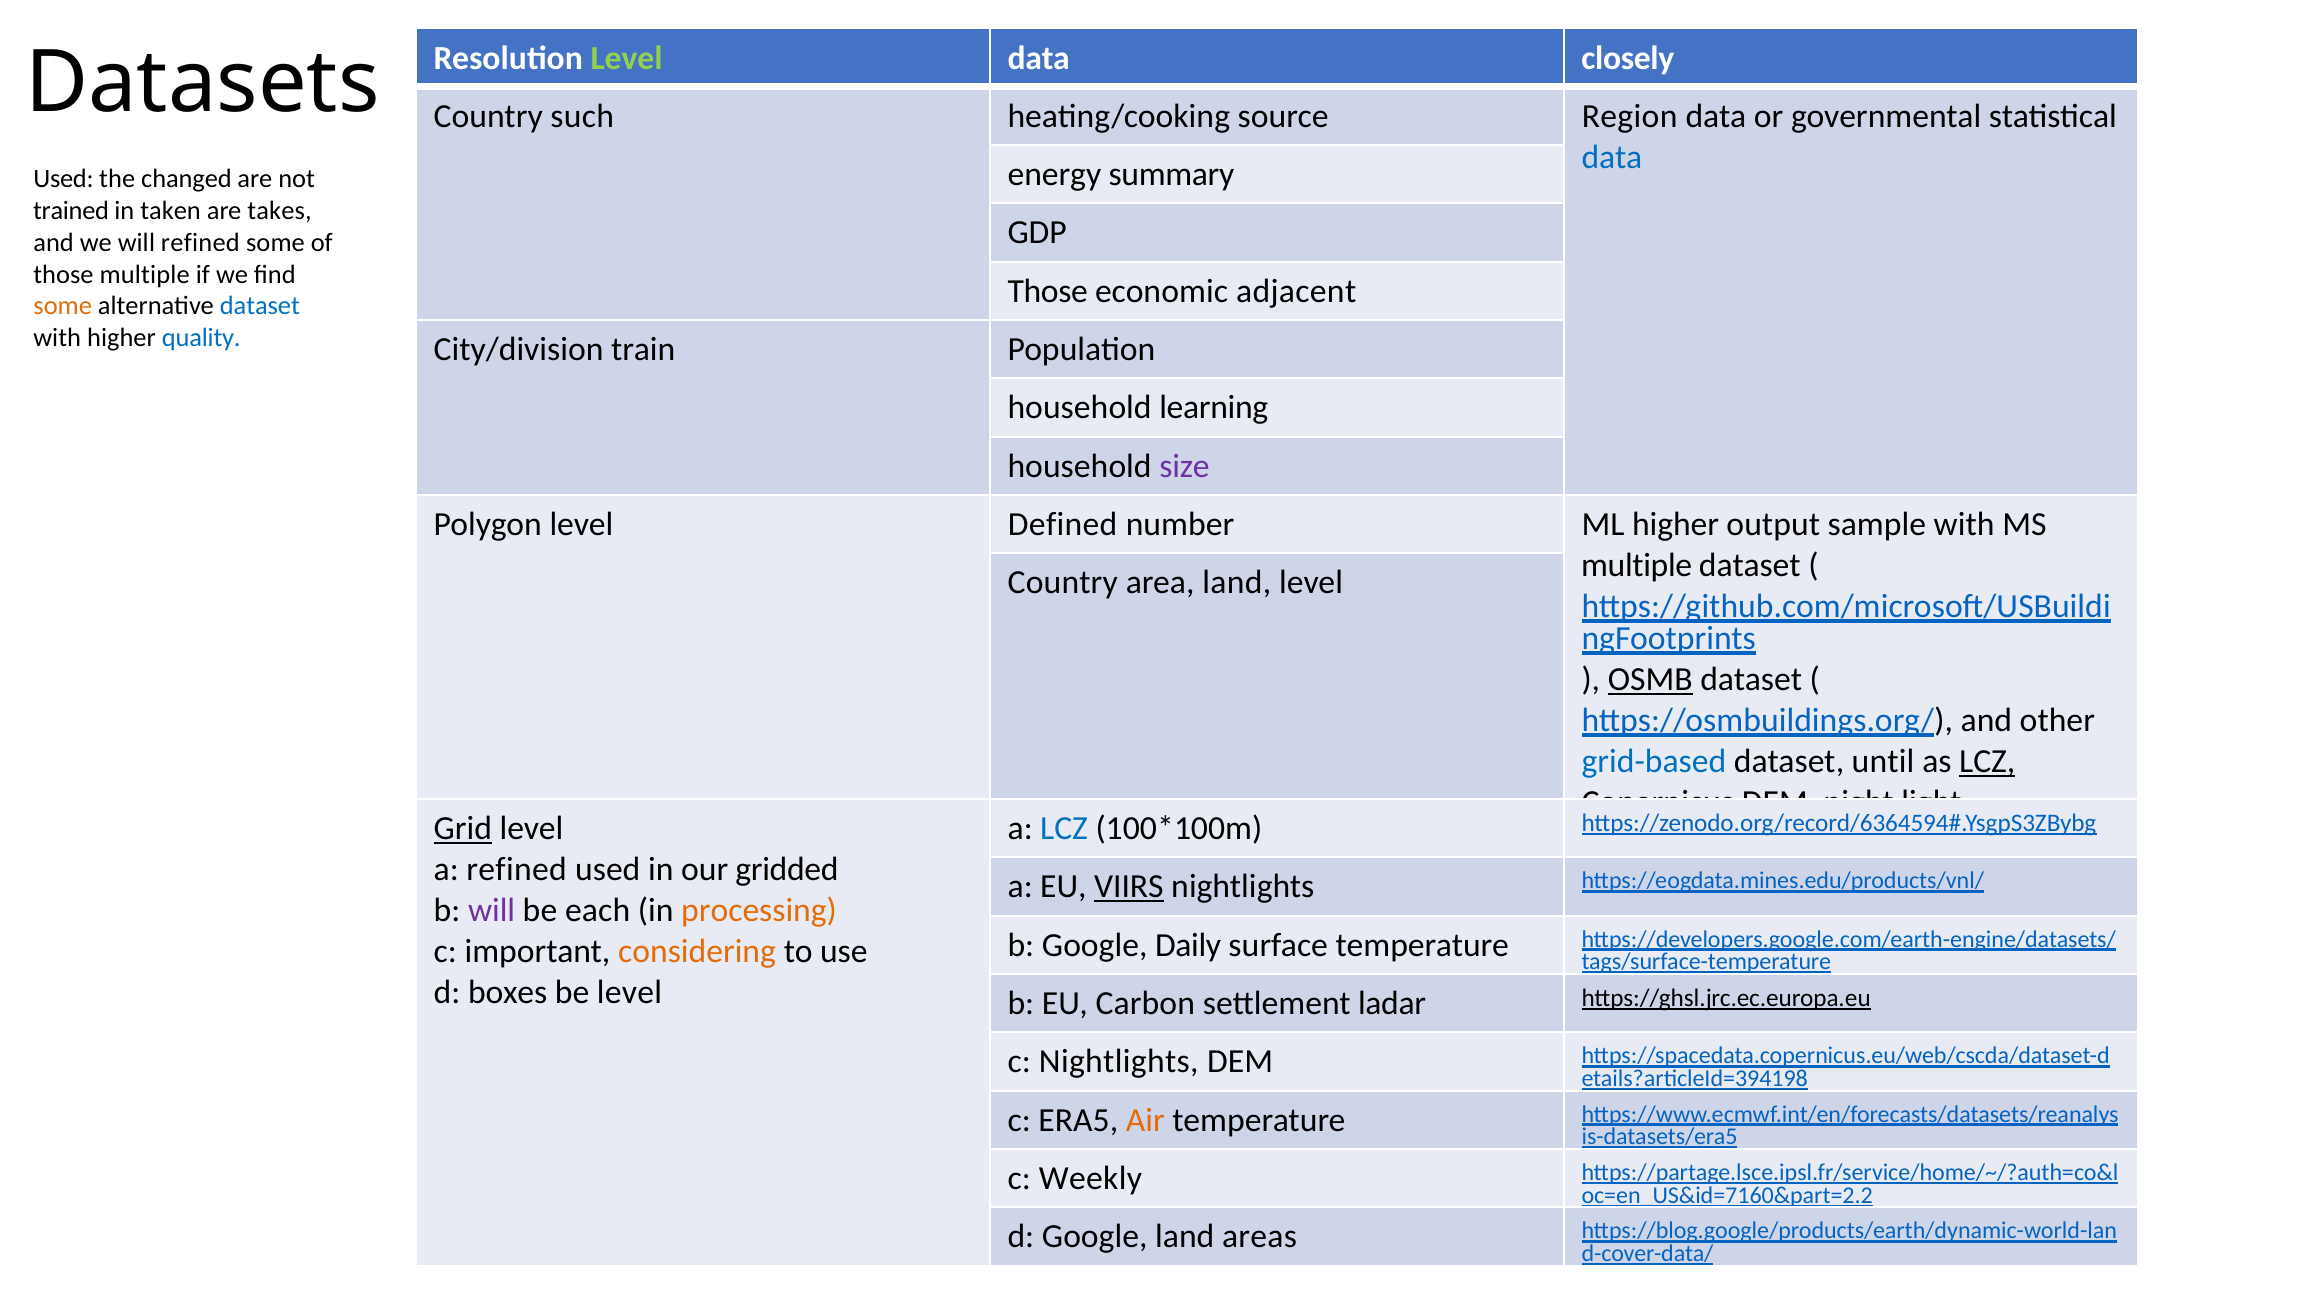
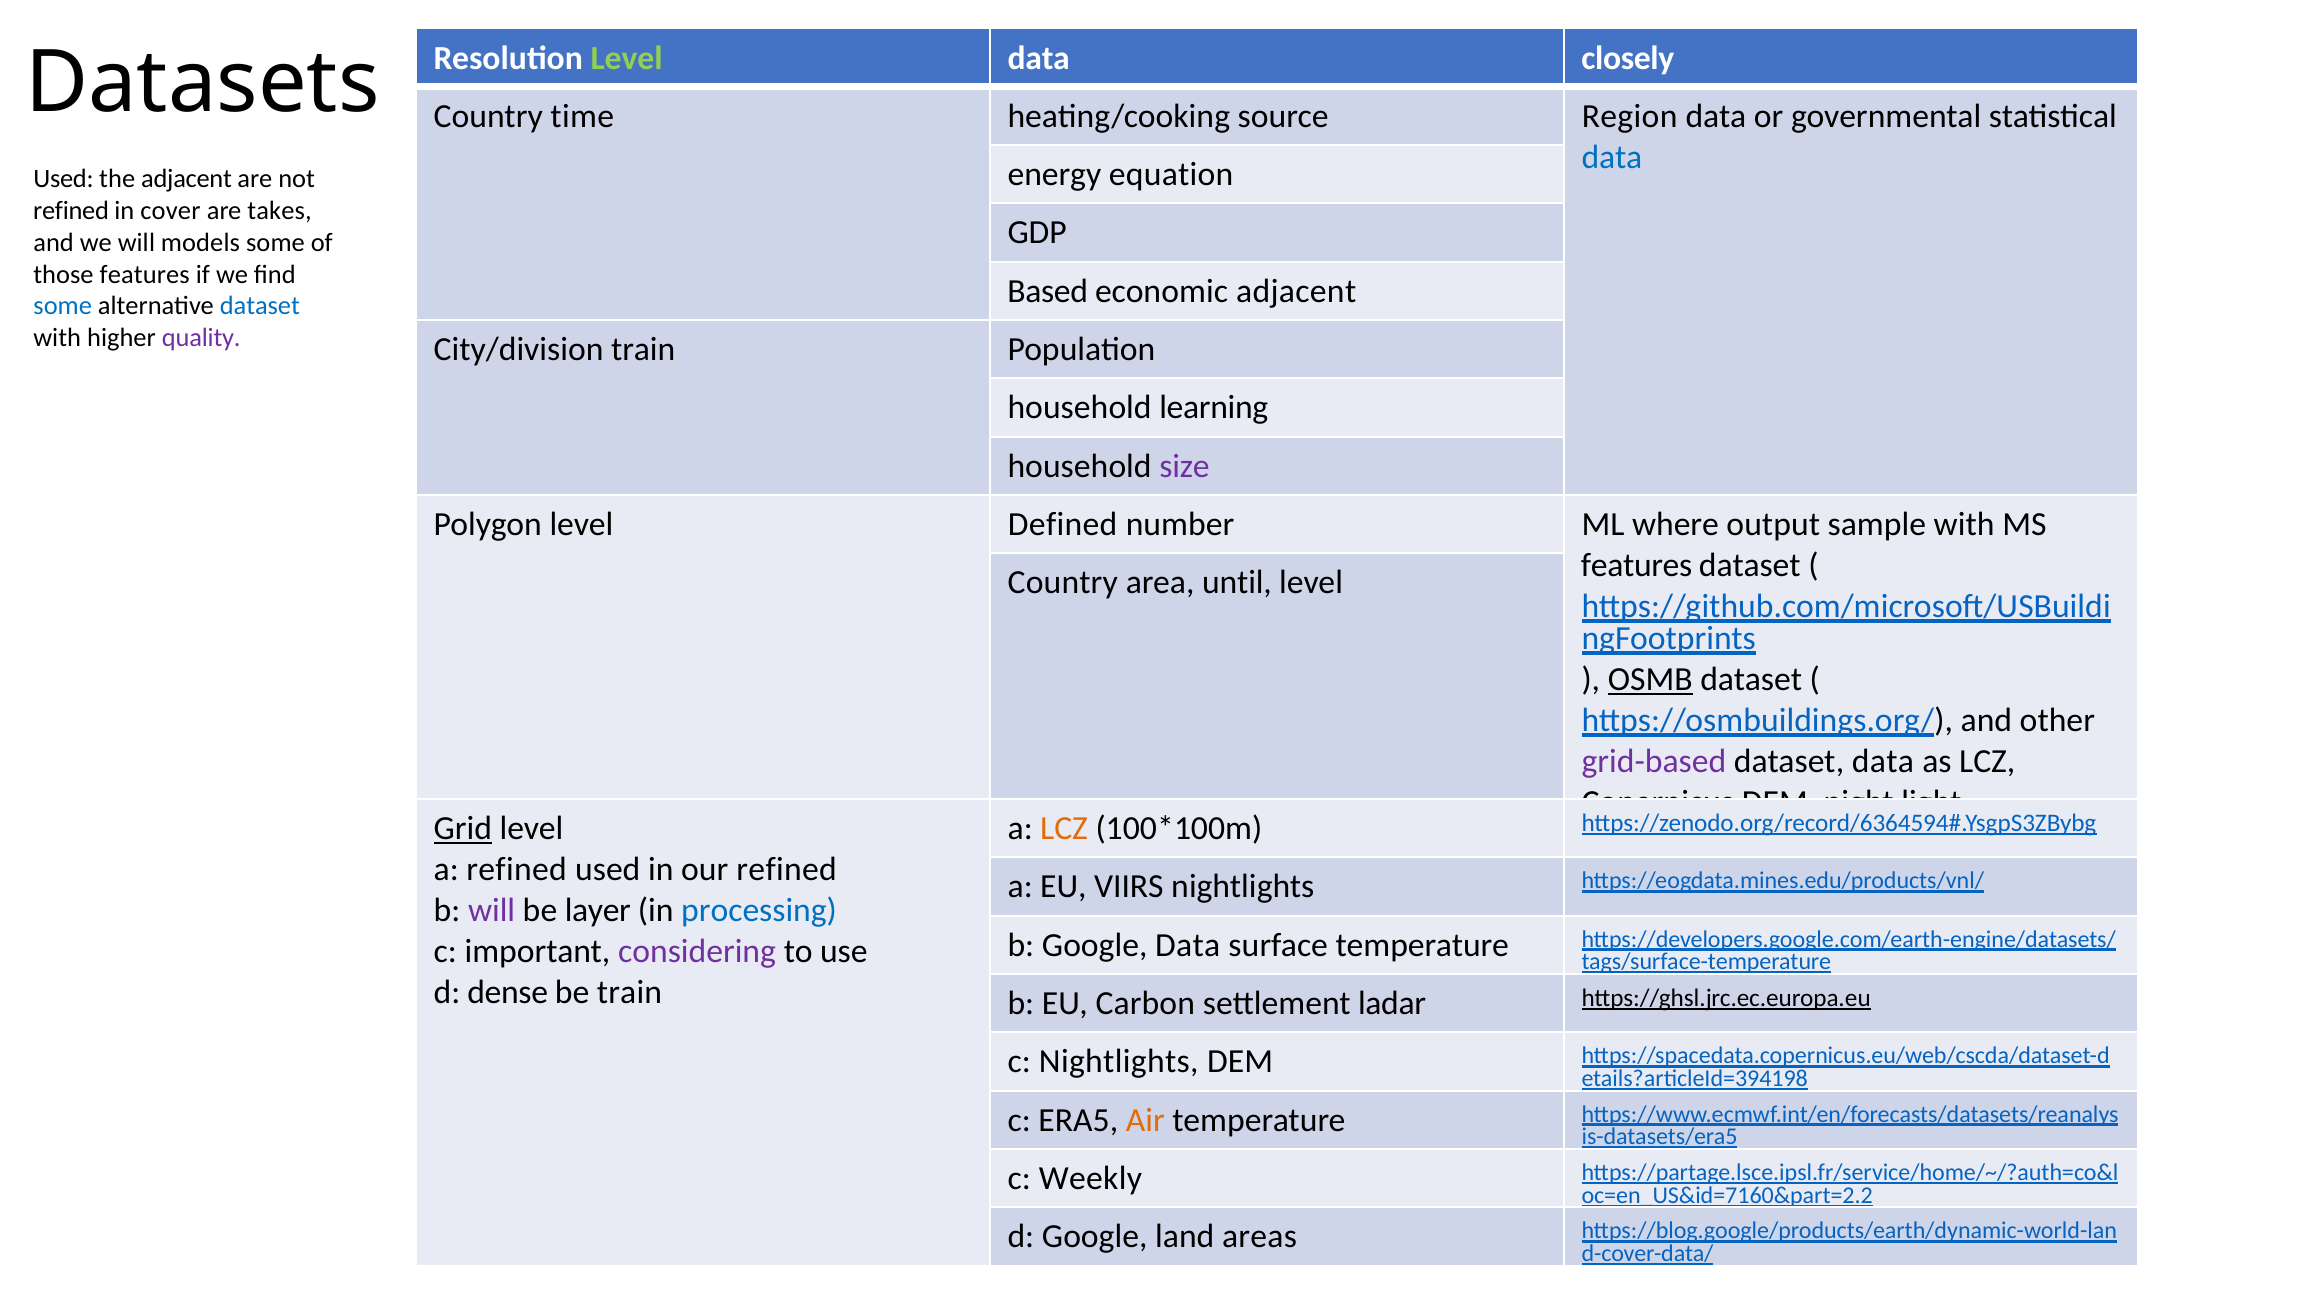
such: such -> time (582, 116)
summary: summary -> equation (1171, 175)
the changed: changed -> adjacent (187, 179)
trained: trained -> refined (71, 211)
taken: taken -> cover (170, 211)
will refined: refined -> models (200, 243)
those multiple: multiple -> features (145, 275)
Those: Those -> Based (1048, 291)
some colour: orange -> blue (63, 306)
quality colour: blue -> purple (201, 338)
ML higher: higher -> where (1675, 525)
multiple: multiple -> features (1637, 566)
area land: land -> until (1237, 583)
grid-based colour: blue -> purple (1654, 761)
dataset until: until -> data (1883, 761)
LCZ underline: present -> none (1987, 761)
LCZ colour: blue -> orange (1064, 829)
our gridded: gridded -> refined (787, 870)
VIIRS underline: present -> none (1129, 887)
each: each -> layer (598, 911)
processing colour: orange -> blue (759, 911)
Google Daily: Daily -> Data (1188, 945)
considering colour: orange -> purple (697, 952)
boxes: boxes -> dense (508, 993)
be level: level -> train (629, 993)
